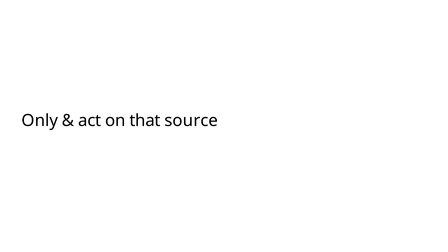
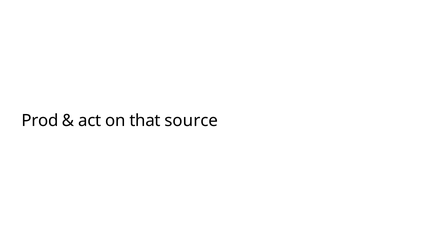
Only: Only -> Prod (40, 121)
